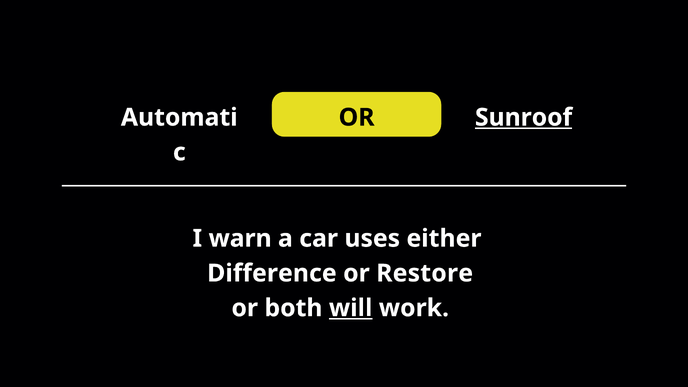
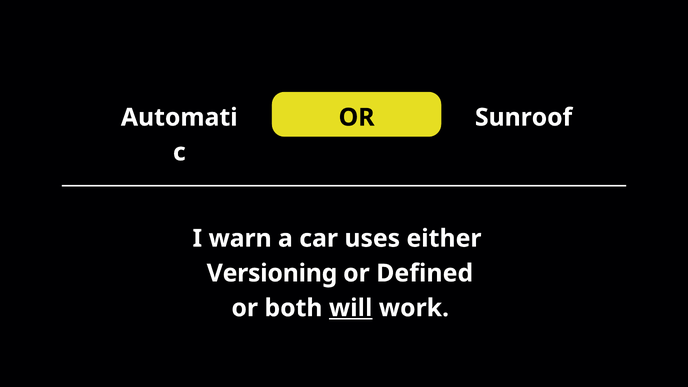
Sunroof underline: present -> none (524, 117)
Difference: Difference -> Versioning (272, 273)
Restore: Restore -> Defined (425, 273)
